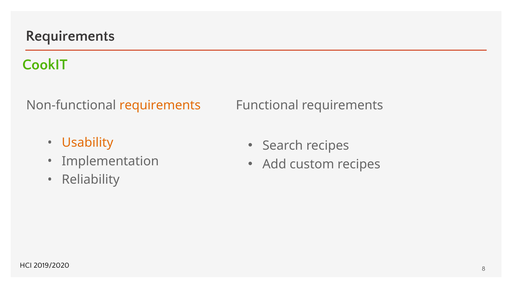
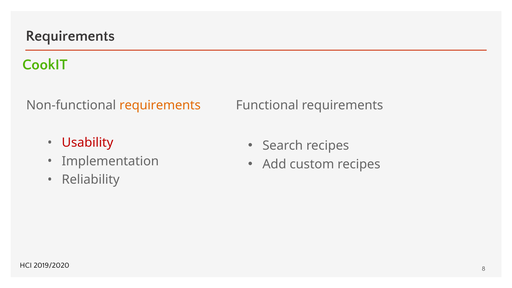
Usability colour: orange -> red (88, 143)
